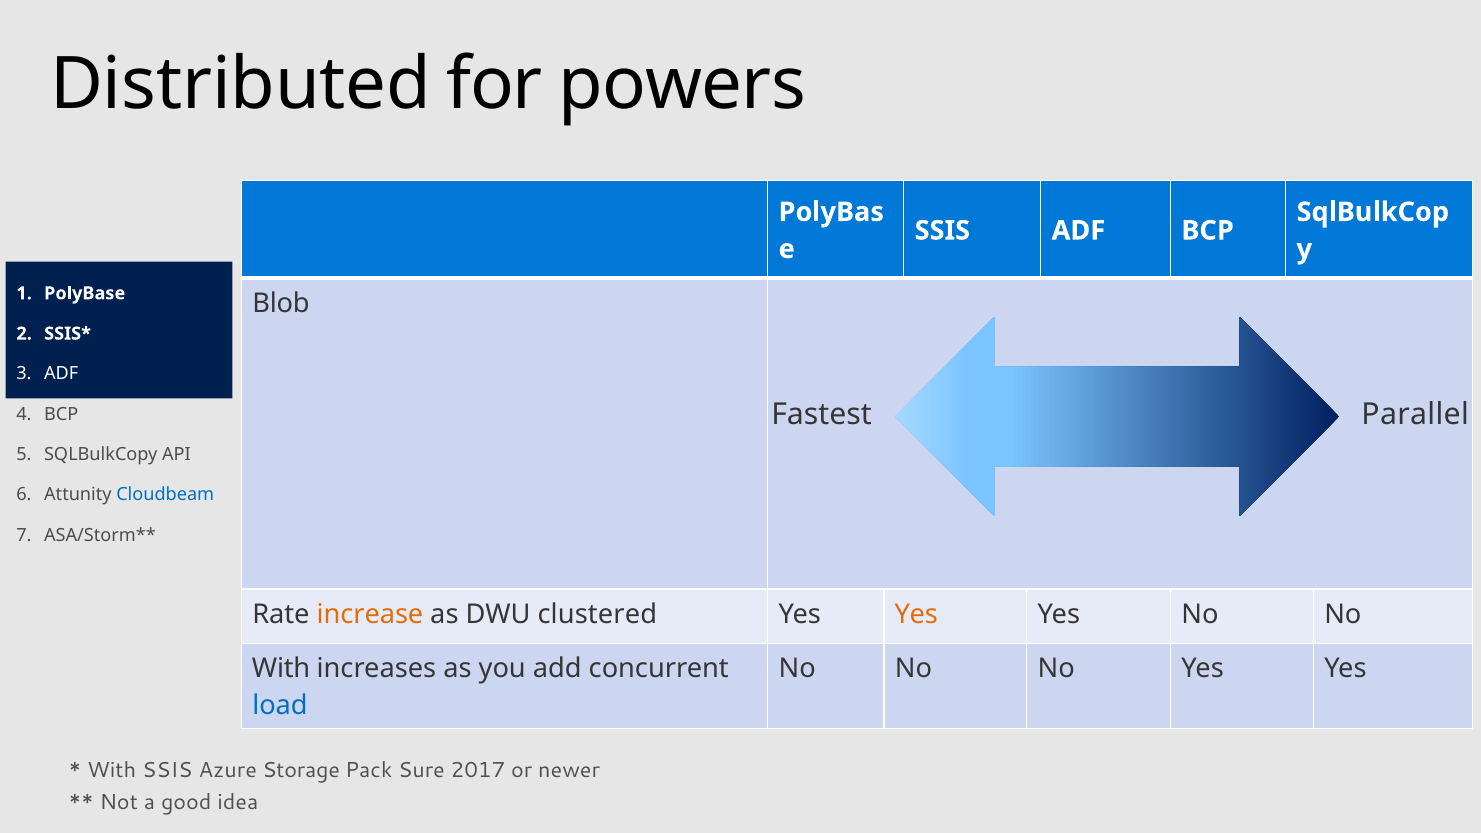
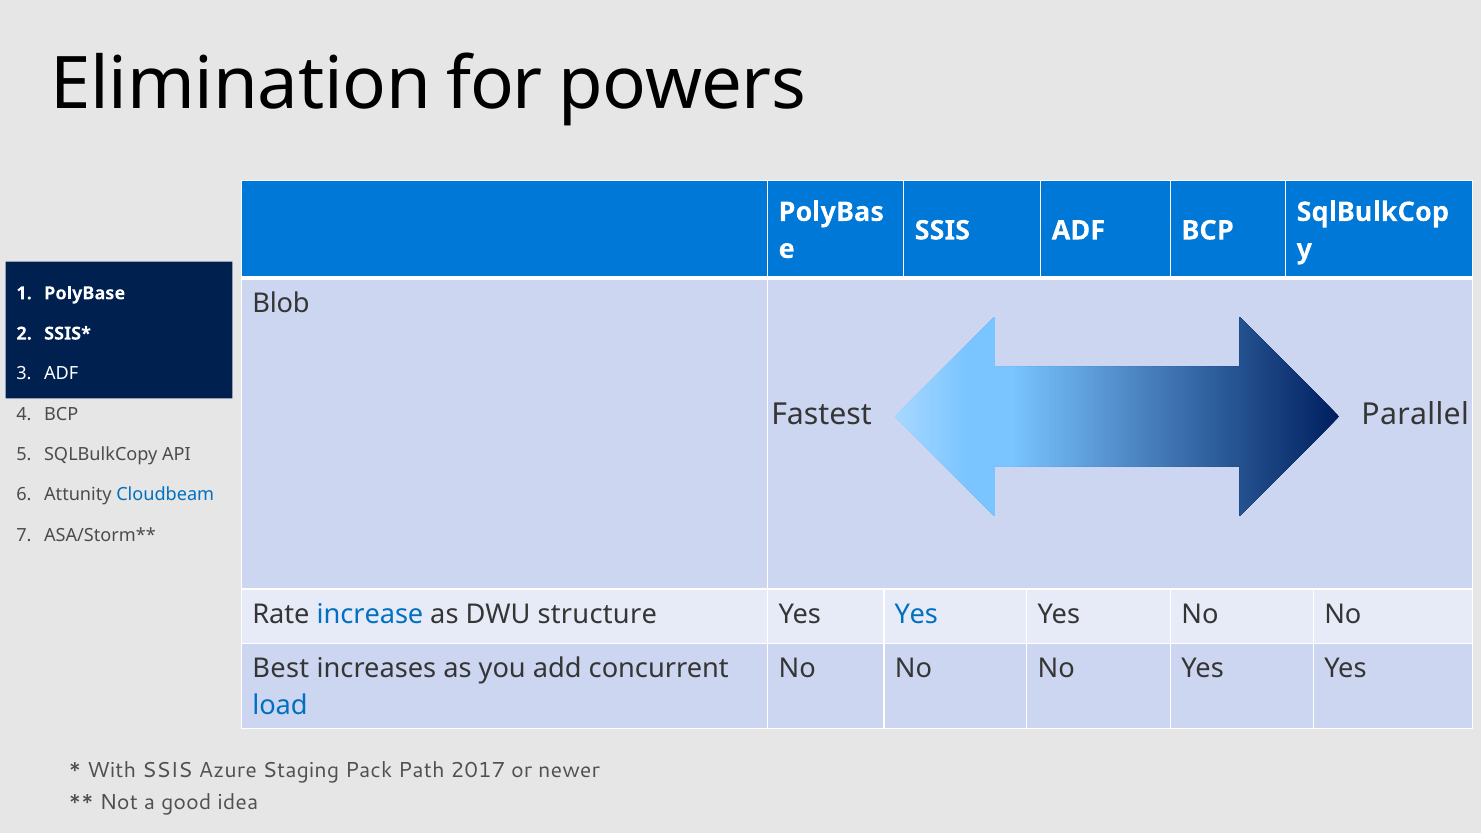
Distributed: Distributed -> Elimination (241, 85)
increase colour: orange -> blue (370, 614)
clustered: clustered -> structure (597, 614)
Yes colour: orange -> blue (916, 614)
With: With -> Best (281, 669)
Storage: Storage -> Staging (301, 770)
Sure: Sure -> Path (421, 770)
